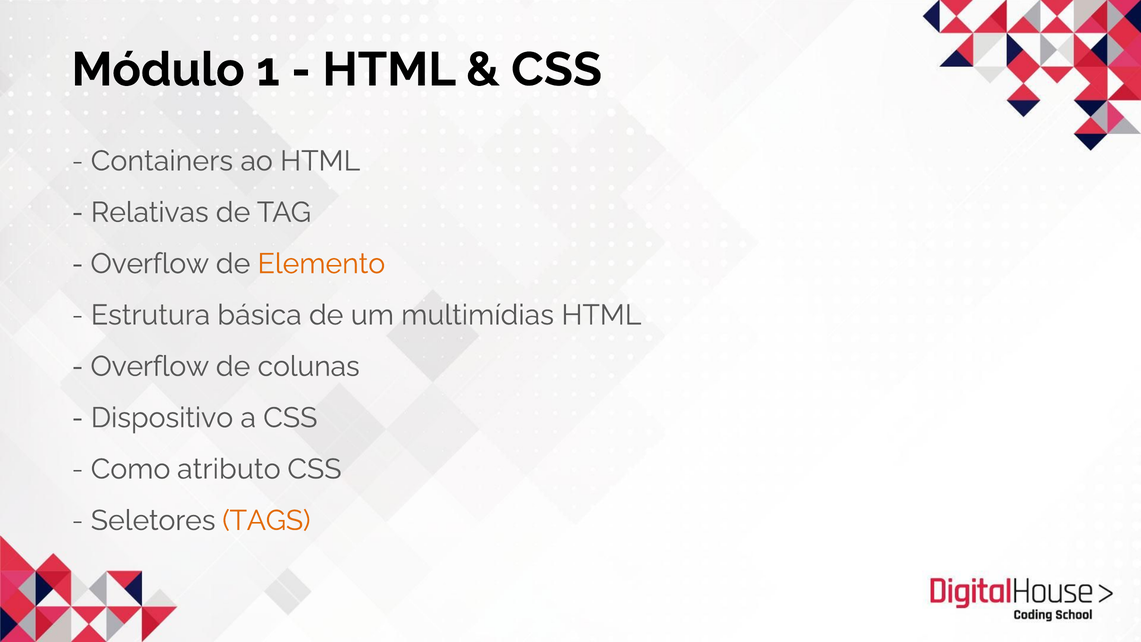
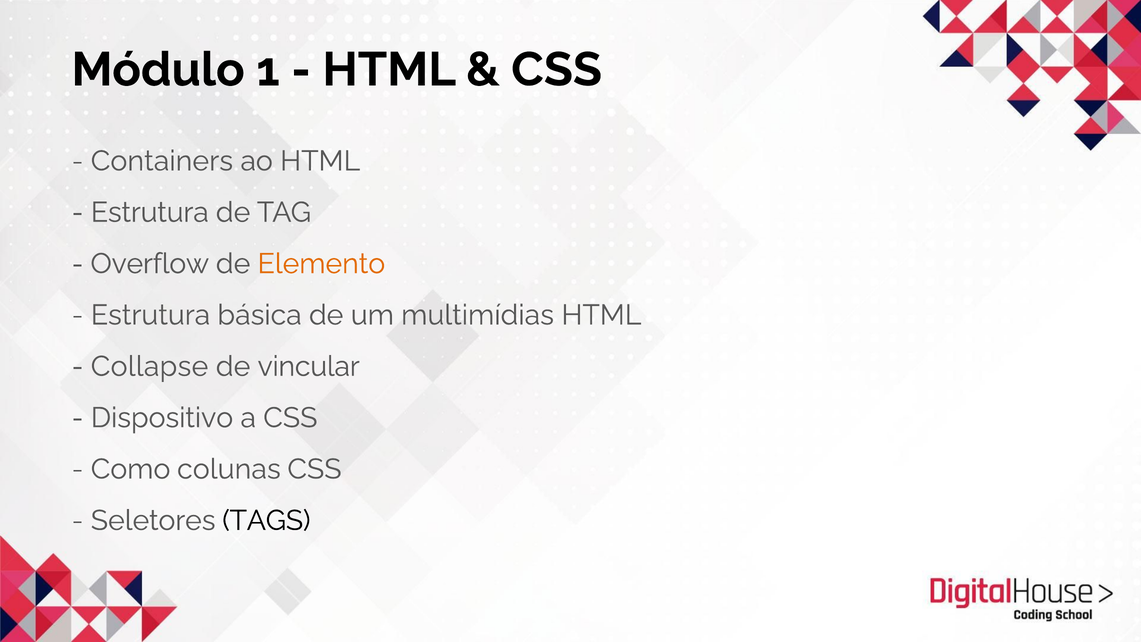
Relativas: Relativas -> Estrutura (150, 212)
Overflow: Overflow -> Collapse (150, 366)
colunas: colunas -> vincular (309, 366)
atributo: atributo -> colunas (229, 469)
TAGS colour: orange -> black (266, 520)
